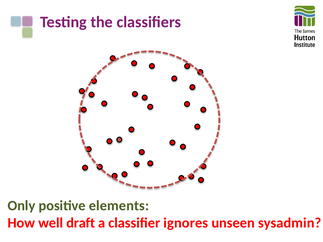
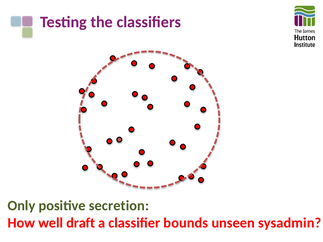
elements: elements -> secretion (119, 206)
ignores: ignores -> bounds (186, 223)
